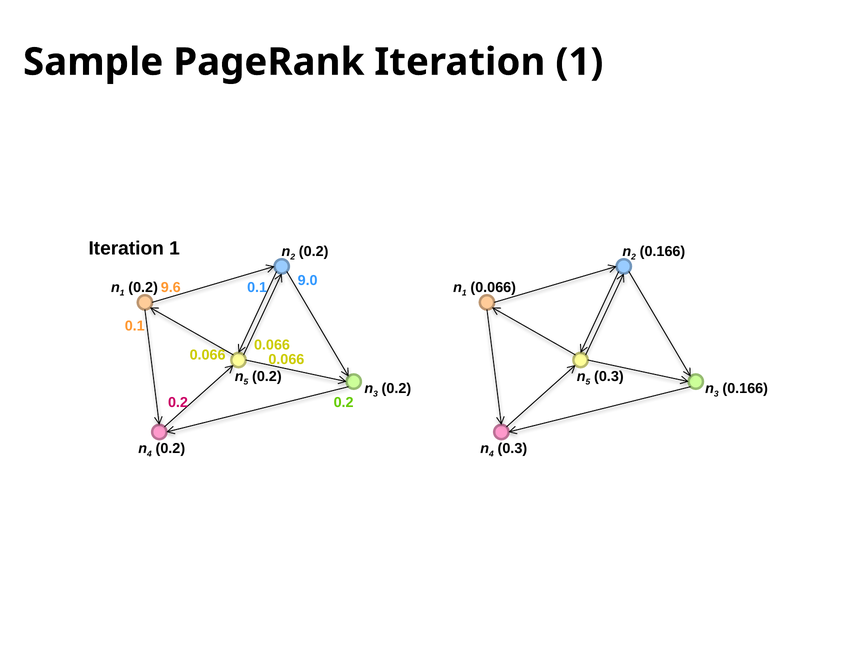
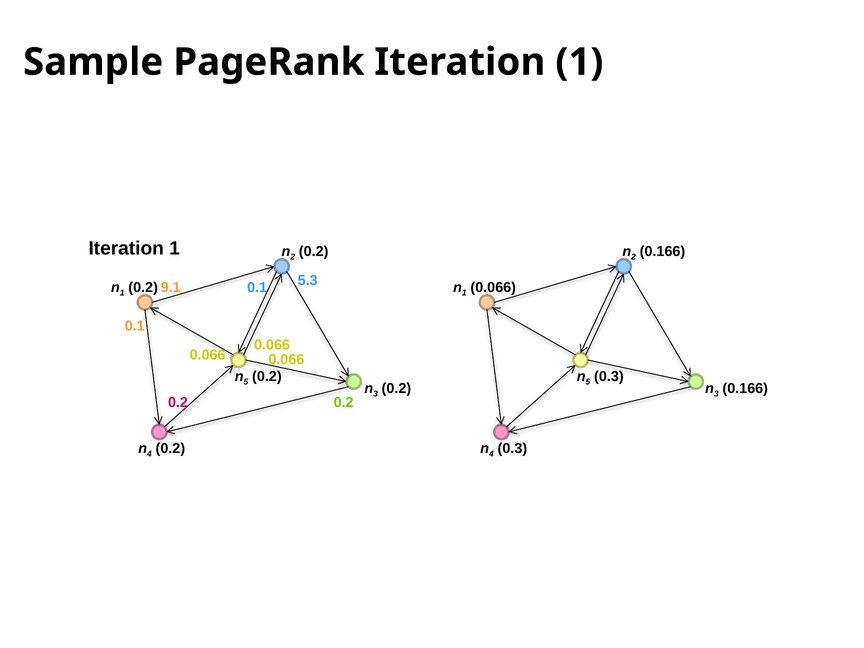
9.6: 9.6 -> 9.1 (171, 287)
9.0: 9.0 -> 5.3 (308, 280)
